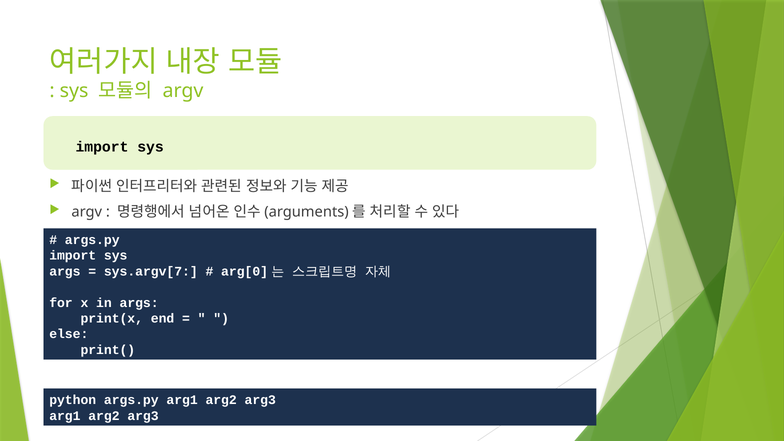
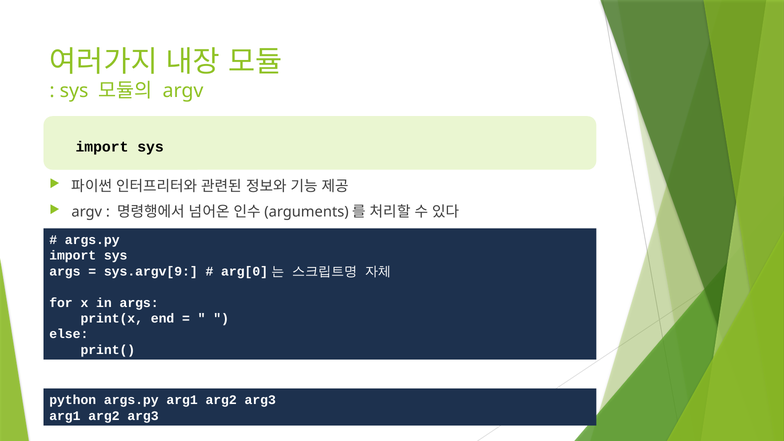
sys.argv[7: sys.argv[7 -> sys.argv[9 (151, 271)
